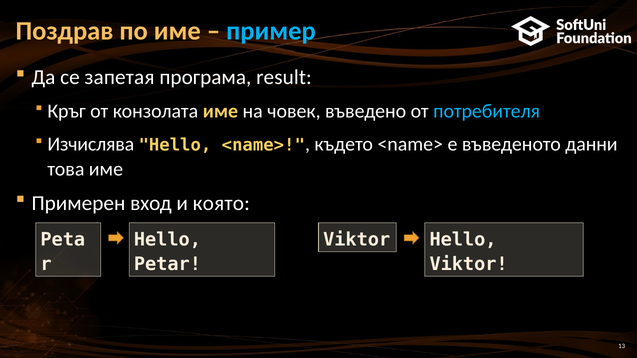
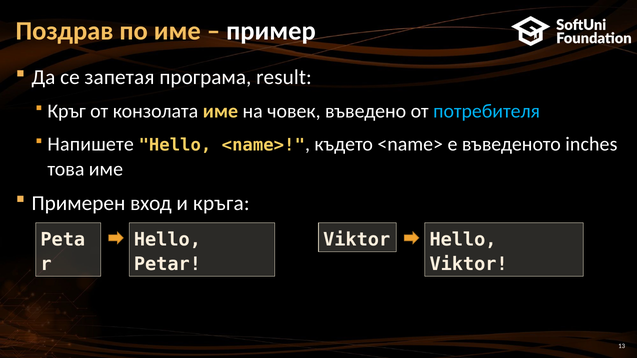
пример colour: light blue -> white (271, 31)
Изчислява: Изчислява -> Напишете (91, 144)
данни: данни -> inches (591, 144)
която: която -> кръга (221, 203)
